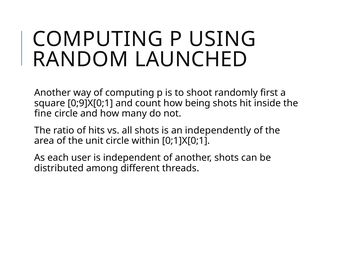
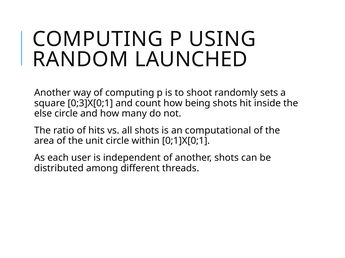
first: first -> sets (269, 93)
0;9]X[0;1: 0;9]X[0;1 -> 0;3]X[0;1 (90, 103)
fine: fine -> else (43, 114)
independently: independently -> computational (218, 131)
